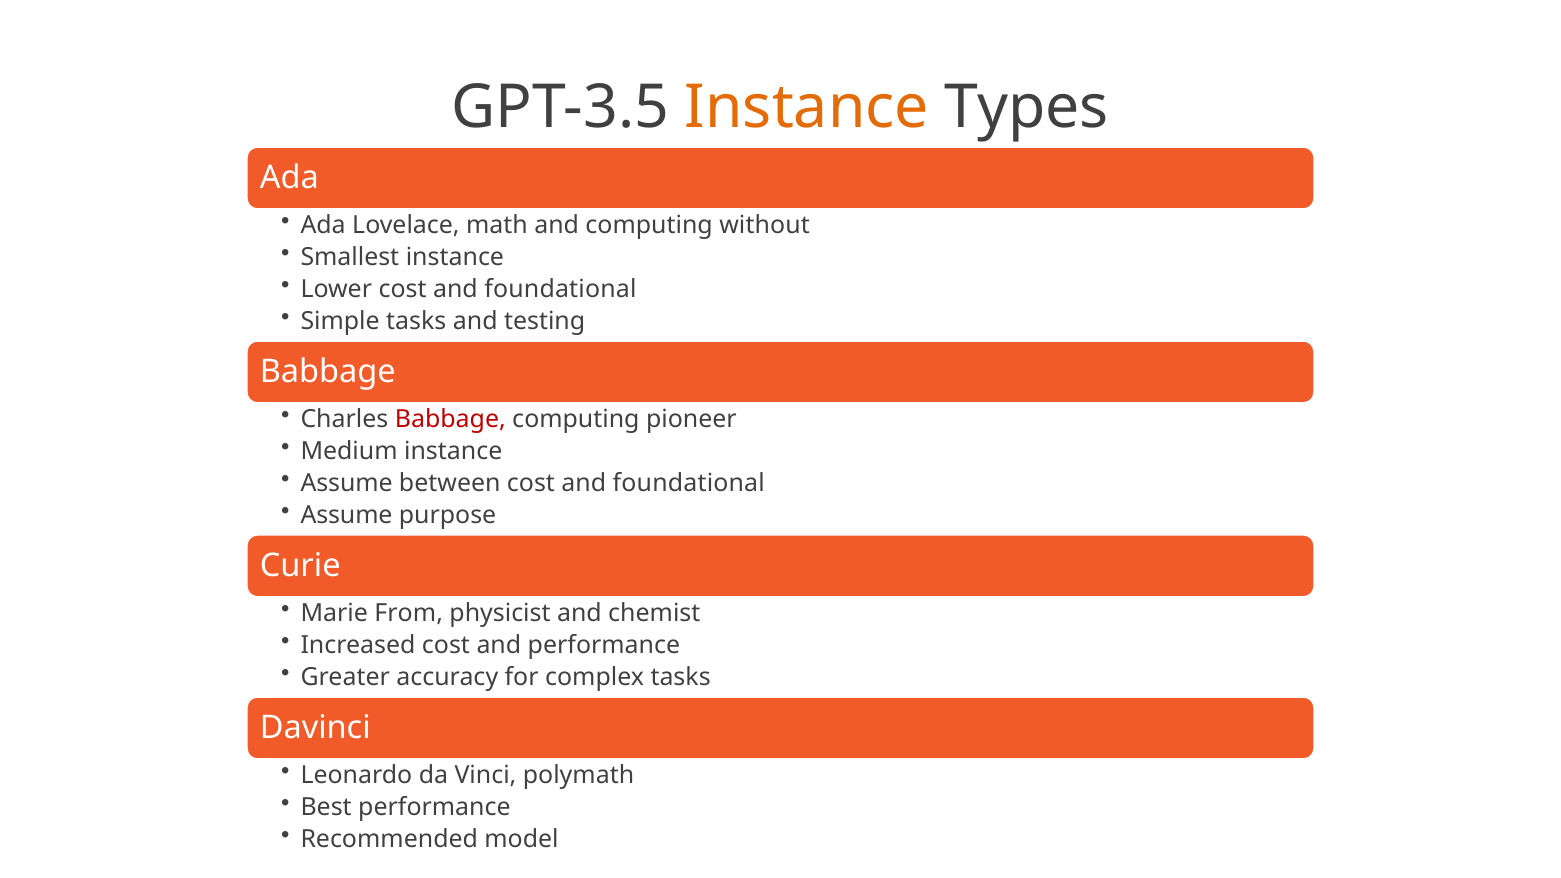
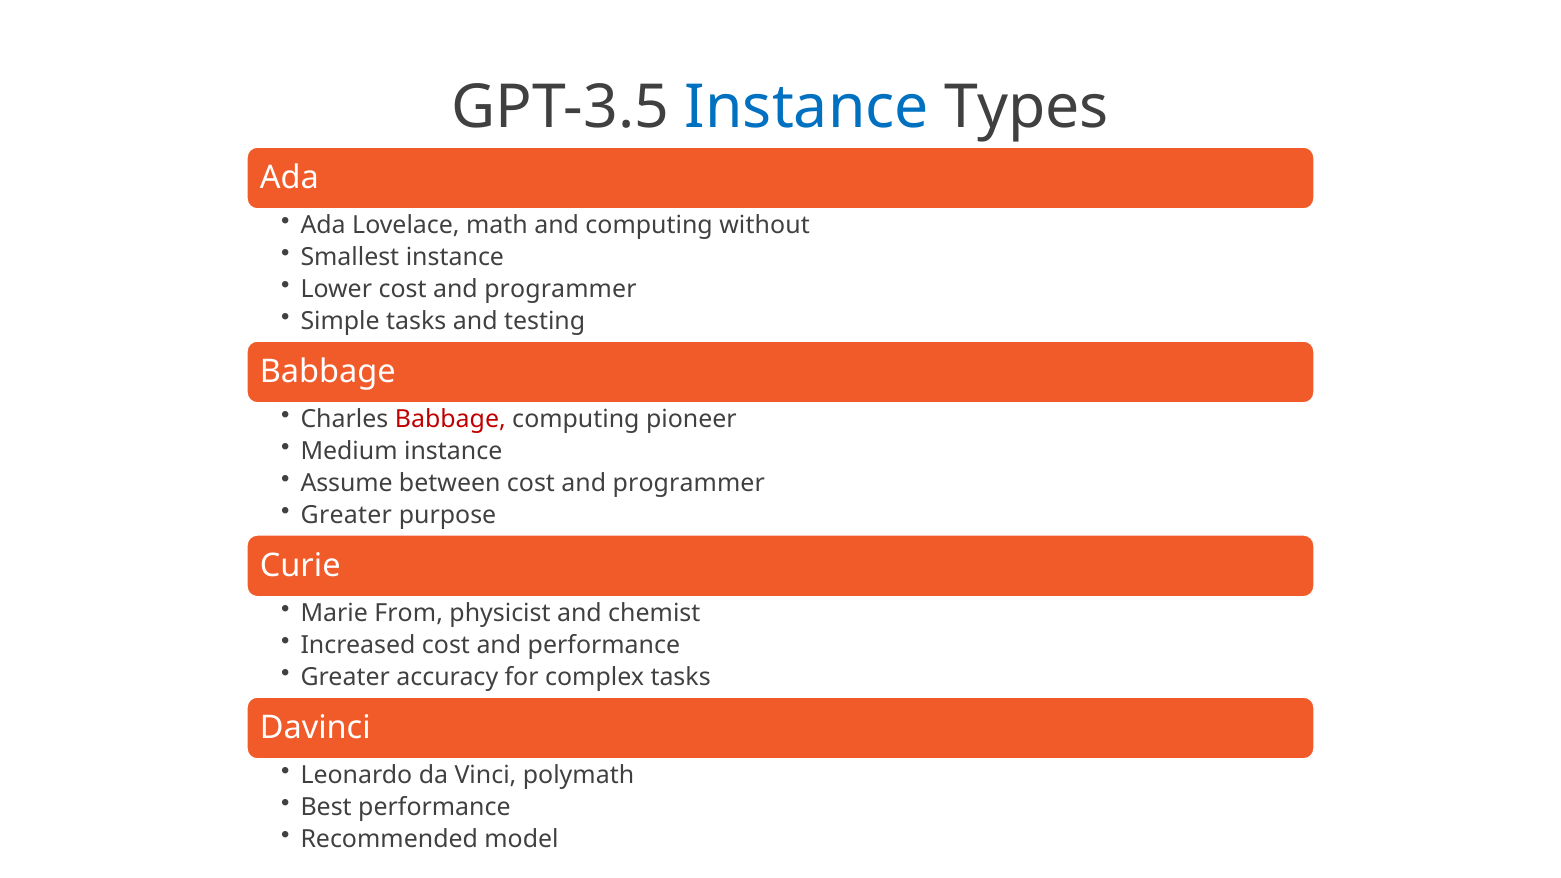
Instance colour: orange -> blue (807, 108)
Lower cost and foundational: foundational -> programmer (560, 289)
between cost and foundational: foundational -> programmer (689, 483)
Assume: Assume -> Greater (346, 515)
